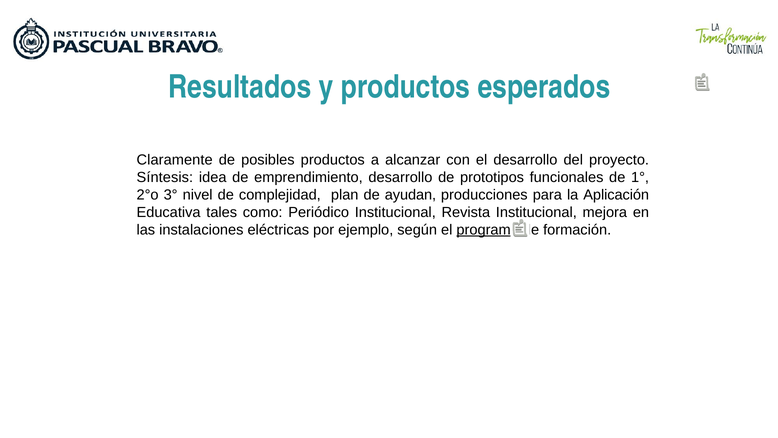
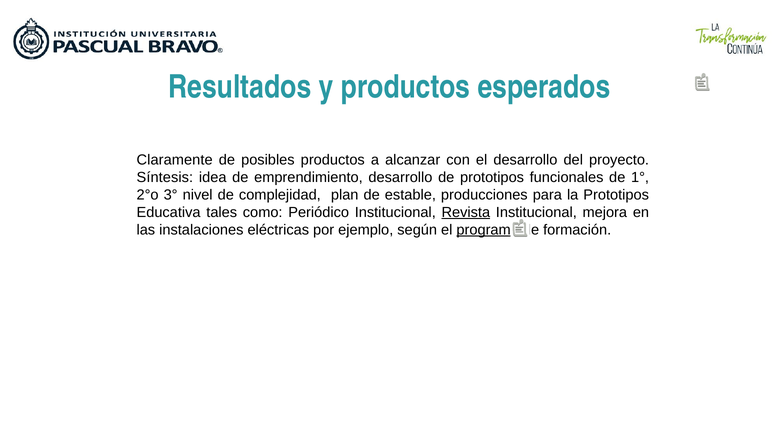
ayudan: ayudan -> estable (410, 195)
la Aplicación: Aplicación -> Prototipos (616, 195)
Revista underline: none -> present (466, 212)
